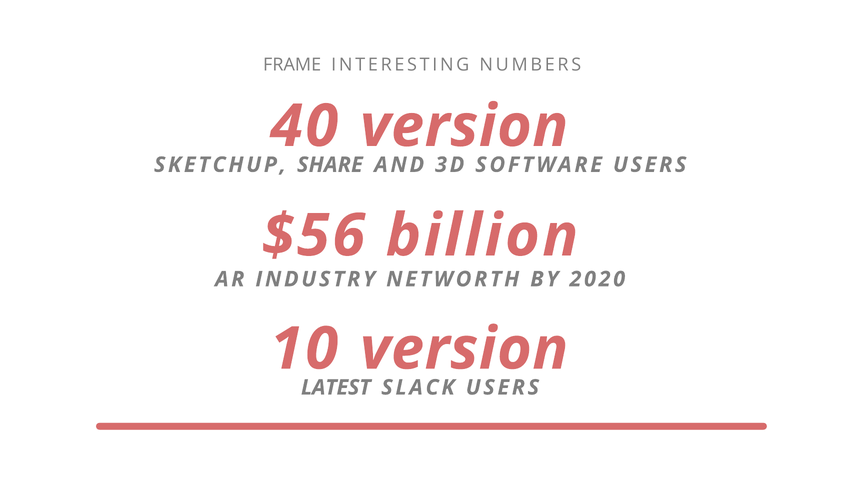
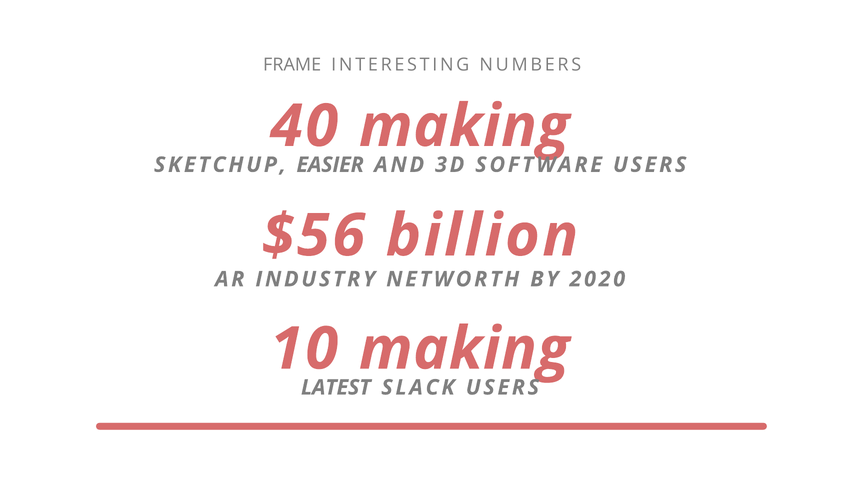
40 version: version -> making (464, 126)
SHARE: SHARE -> EASIER (330, 165)
10 version: version -> making (464, 349)
